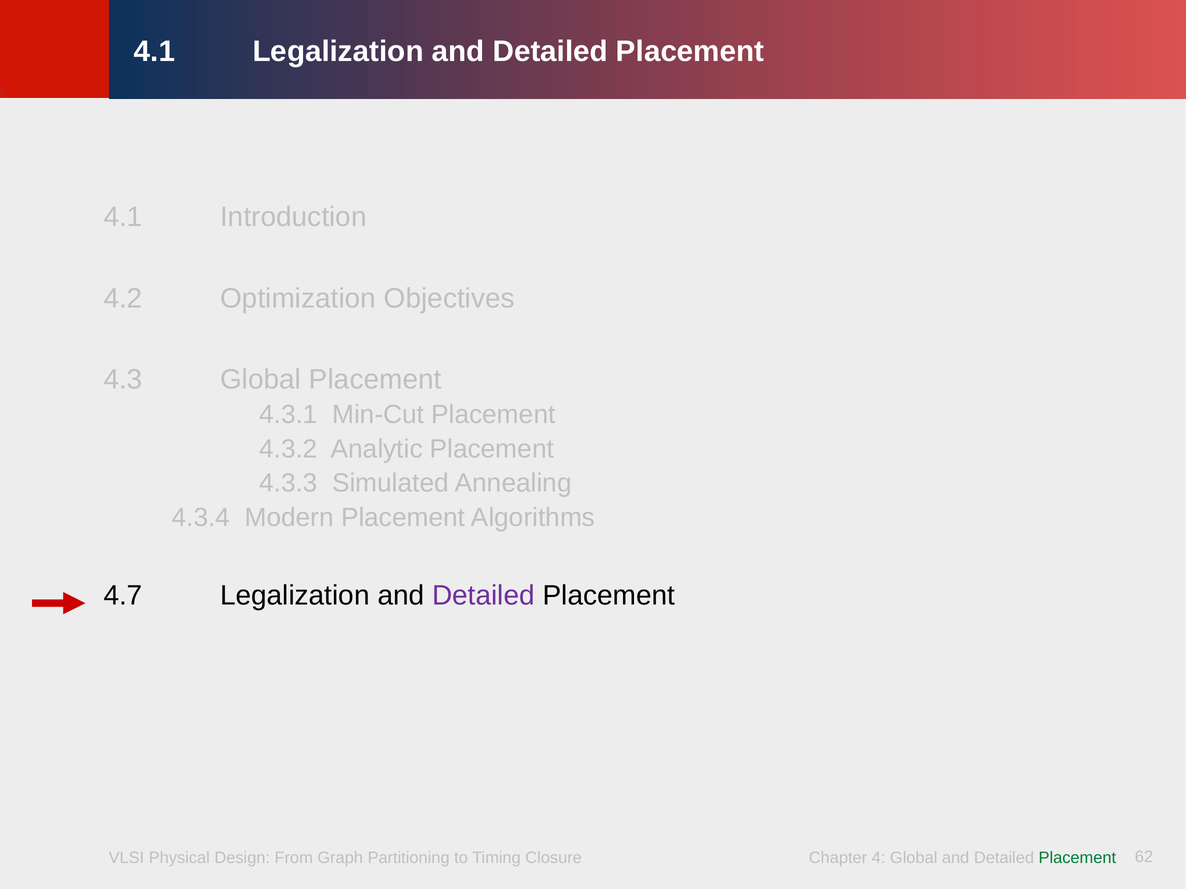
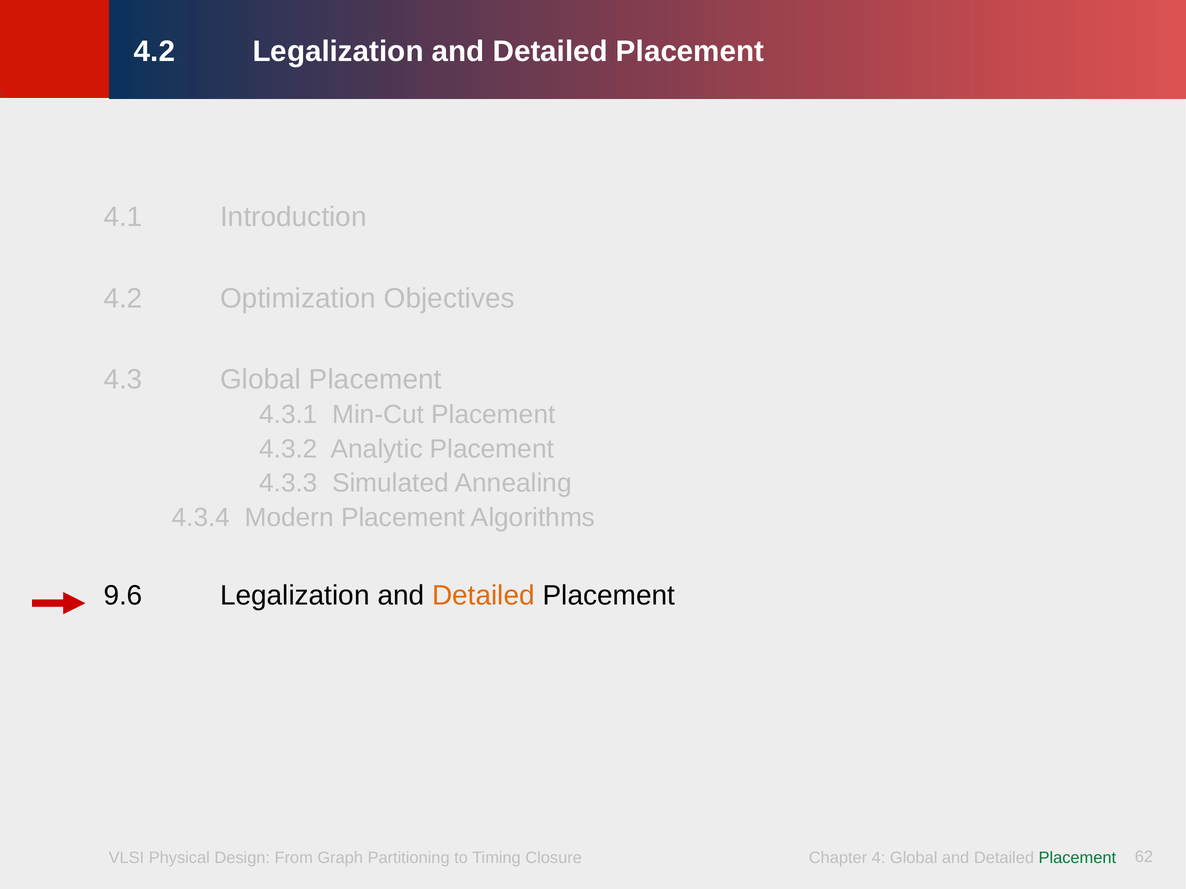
4.1: 4.1 -> 4.2 (154, 52)
4.7: 4.7 -> 9.6 (123, 596)
Detailed colour: purple -> orange (483, 596)
